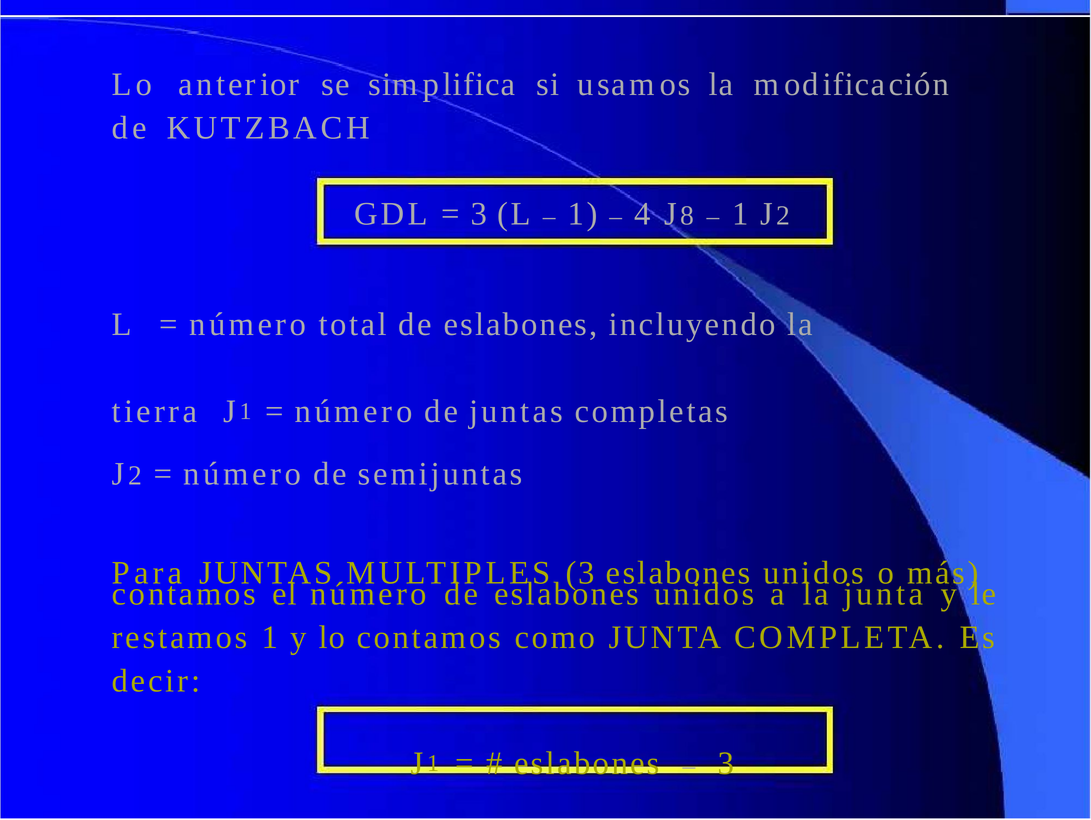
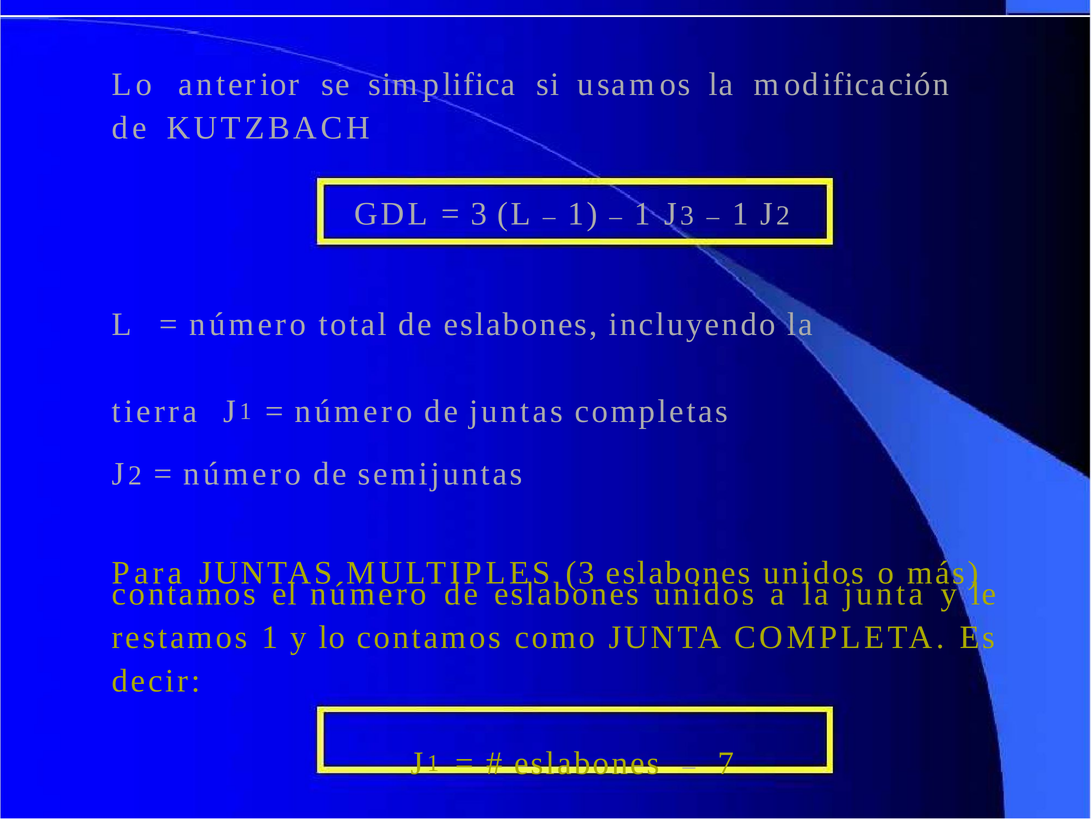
4: 4 -> 1 (642, 214)
8: 8 -> 3 (687, 215)
3: 3 -> 7 (726, 763)
